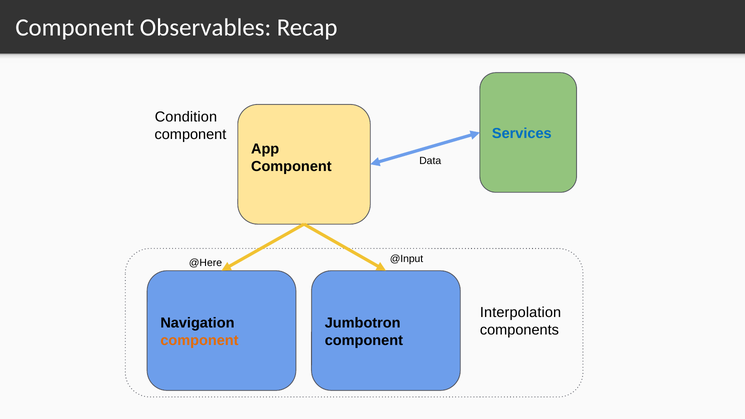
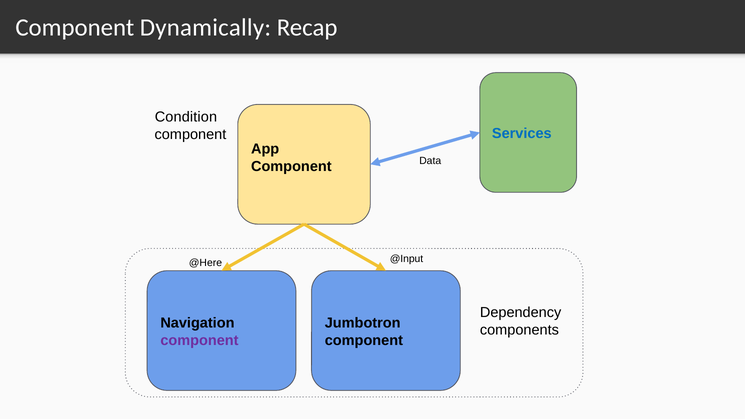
Observables: Observables -> Dynamically (205, 28)
Interpolation: Interpolation -> Dependency (521, 313)
component colour: orange -> purple (199, 340)
